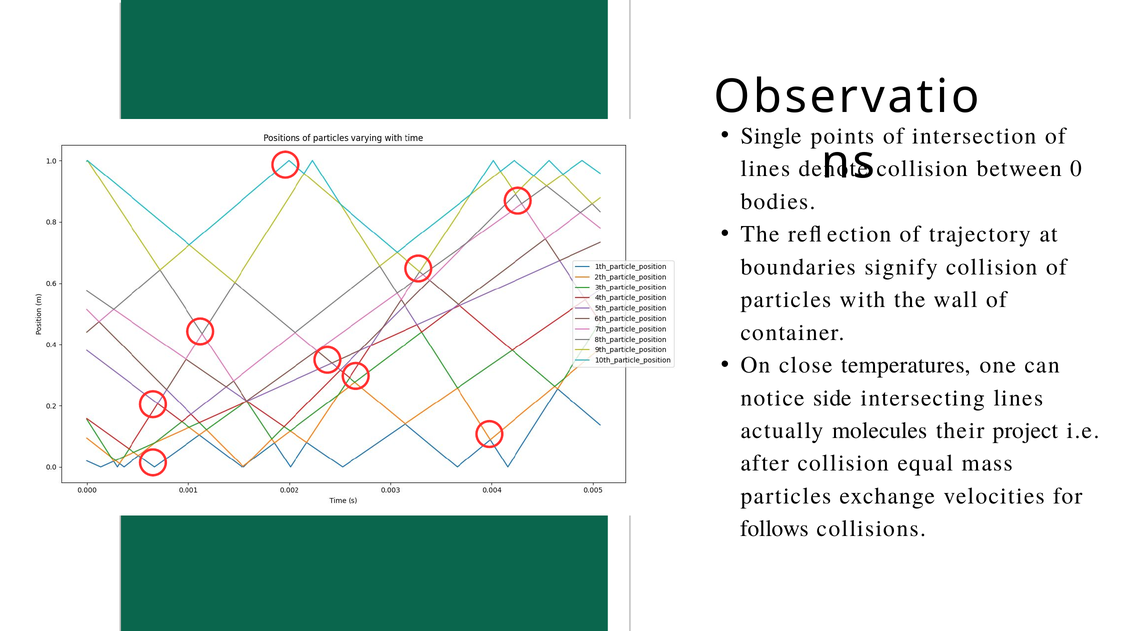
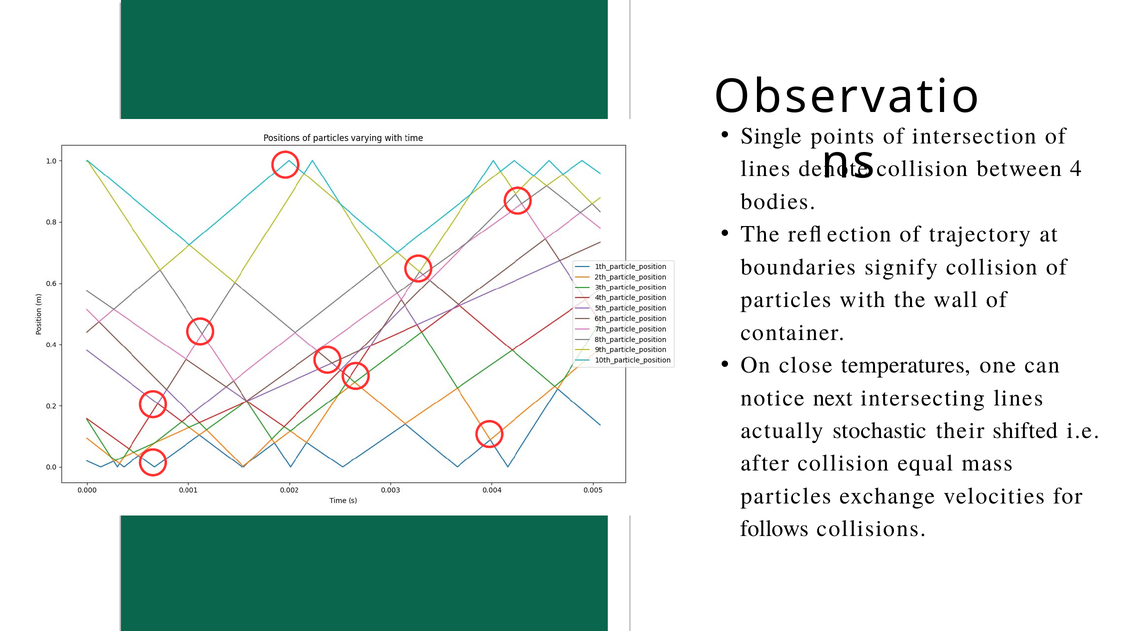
0: 0 -> 4 (1076, 169)
side: side -> next (833, 398)
molecules: molecules -> stochastic (880, 431)
project: project -> shifted (1025, 431)
